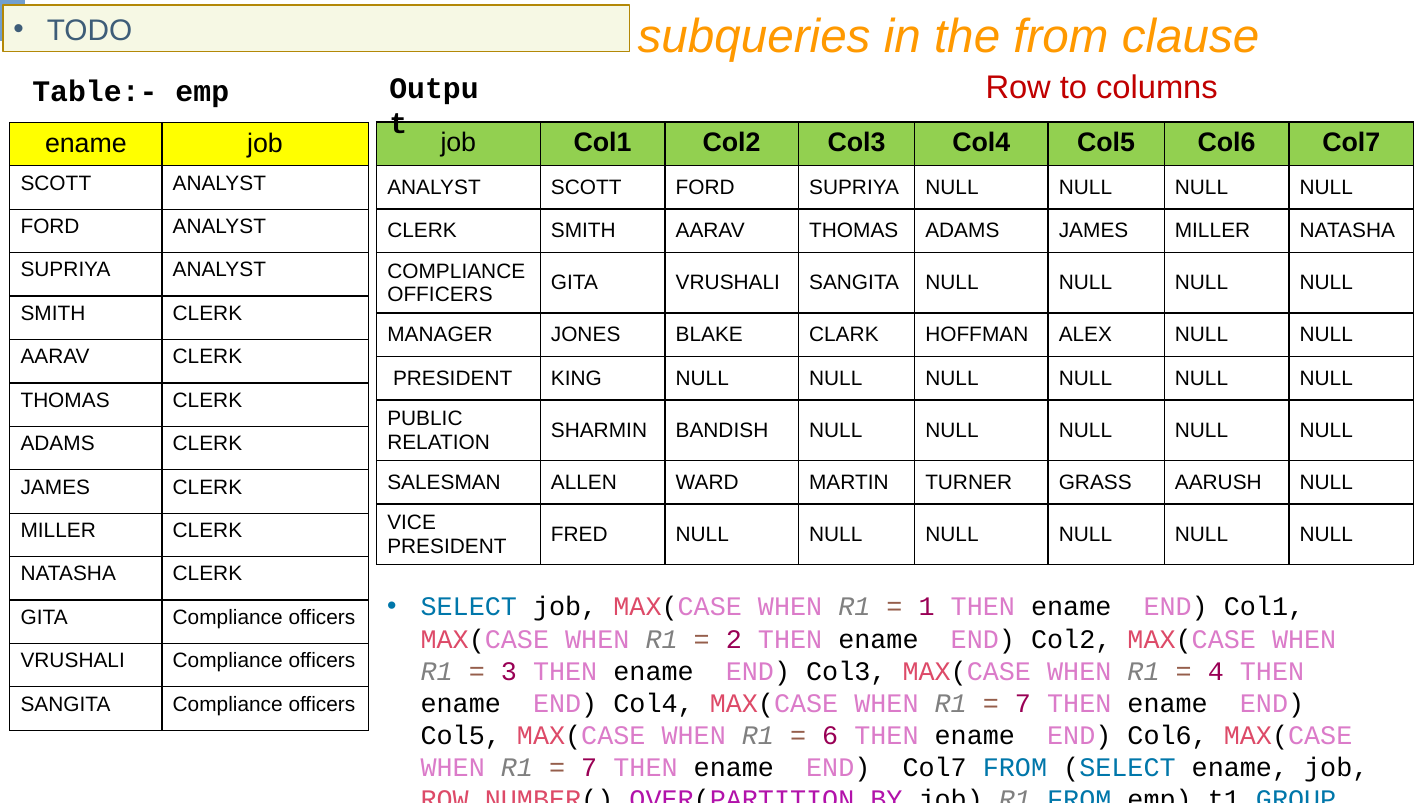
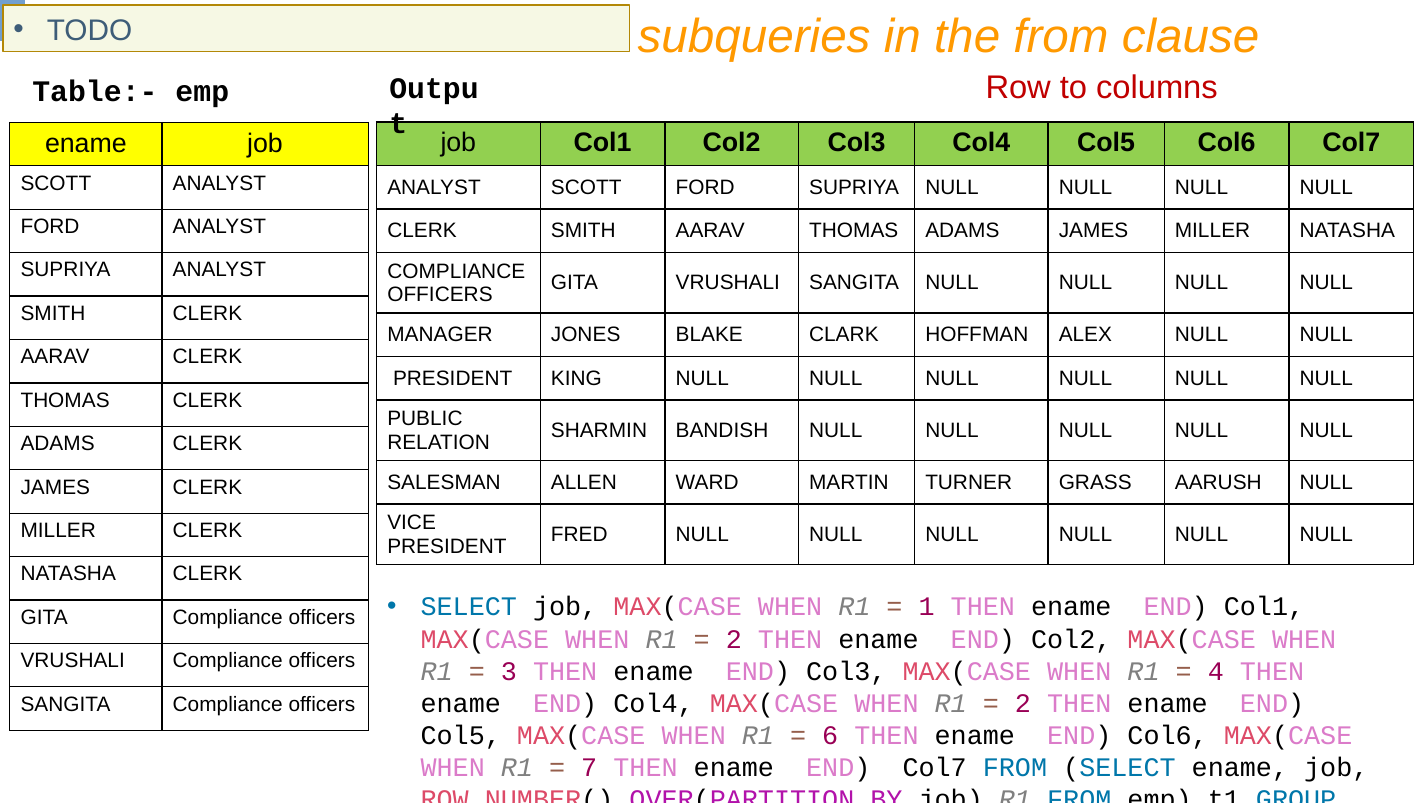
7: 7 -> 2 (1023, 704)
